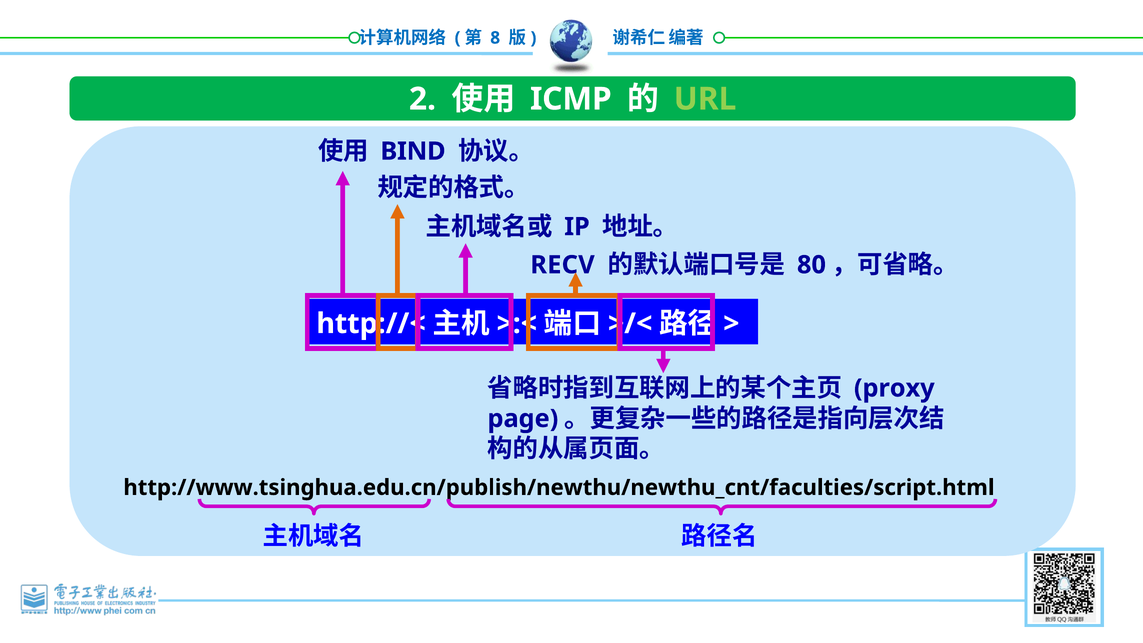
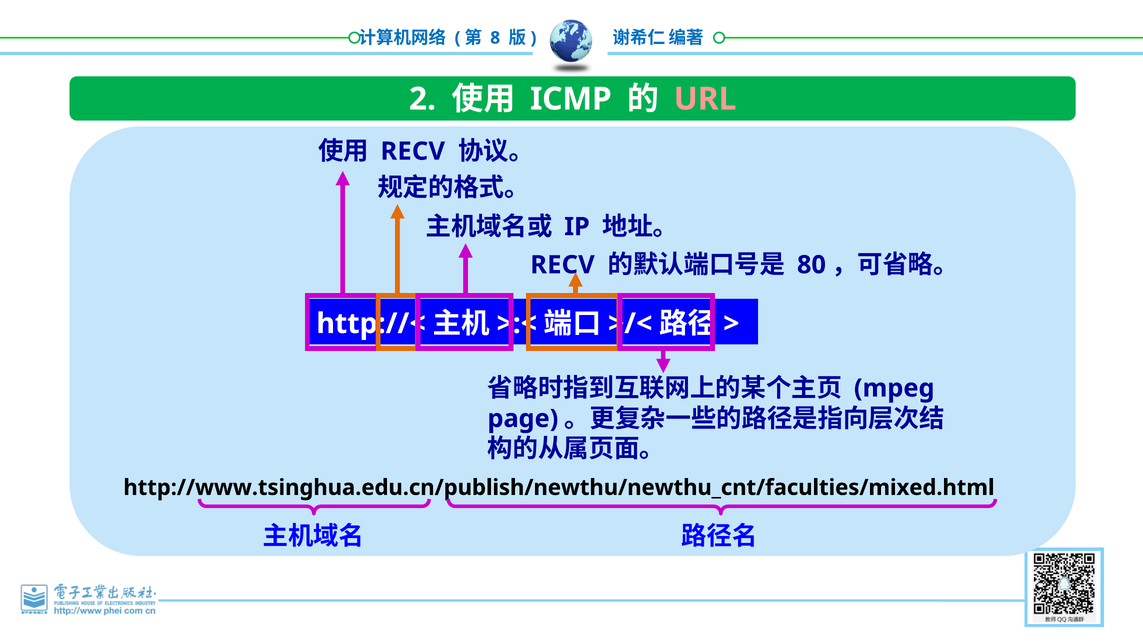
URL colour: light green -> pink (705, 99)
BIND: BIND -> RECV (413, 151)
proxy: proxy -> mpeg (894, 388)
http://www.tsinghua.edu.cn/publish/newthu/newthu_cnt/faculties/script.html: http://www.tsinghua.edu.cn/publish/newthu/newthu_cnt/faculties/script.html -> http://www.tsinghua.edu.cn/publish/newthu/newthu_cnt/faculties/mixed.html (559, 488)
